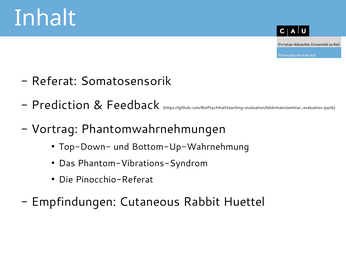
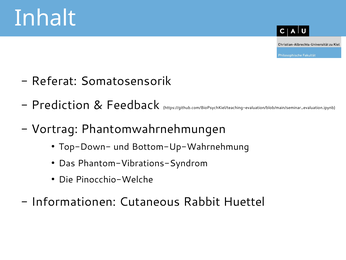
Pinocchio-Referat: Pinocchio-Referat -> Pinocchio-Welche (114, 179)
Empfindungen: Empfindungen -> Informationen (74, 202)
